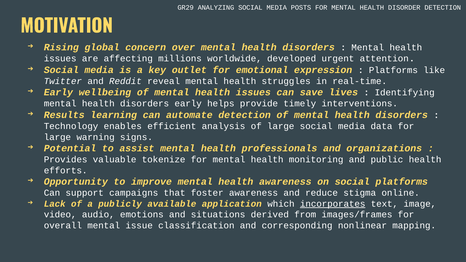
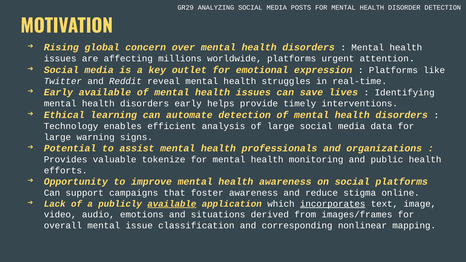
worldwide developed: developed -> platforms (292, 59)
Early wellbeing: wellbeing -> available (105, 92)
Results: Results -> Ethical (64, 115)
available underline: none -> present (172, 204)
